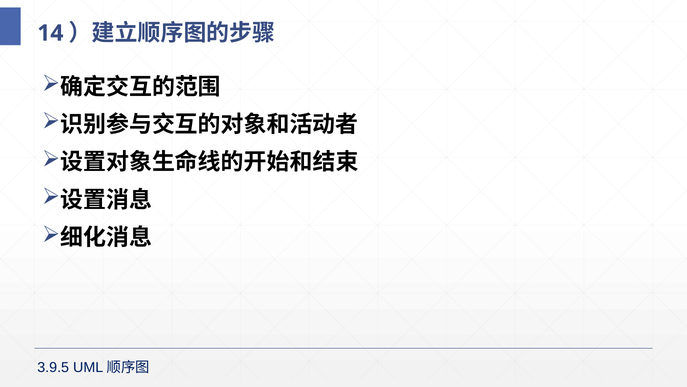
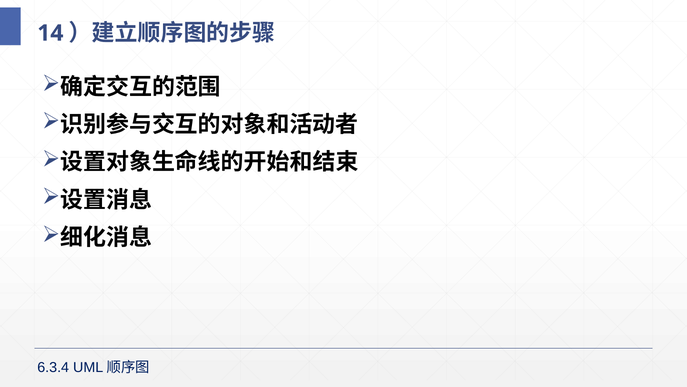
3.9.5: 3.9.5 -> 6.3.4 (53, 367)
